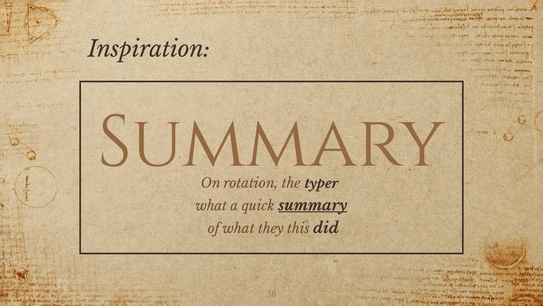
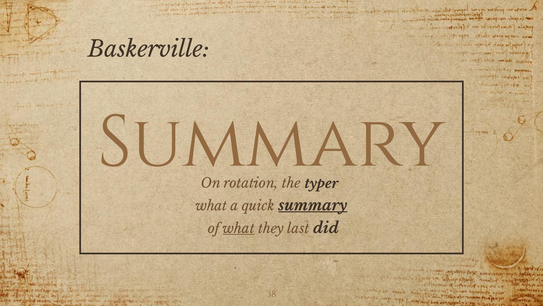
Inspiration: Inspiration -> Baskerville (149, 49)
what underline: none -> present (239, 228)
this: this -> last (298, 228)
